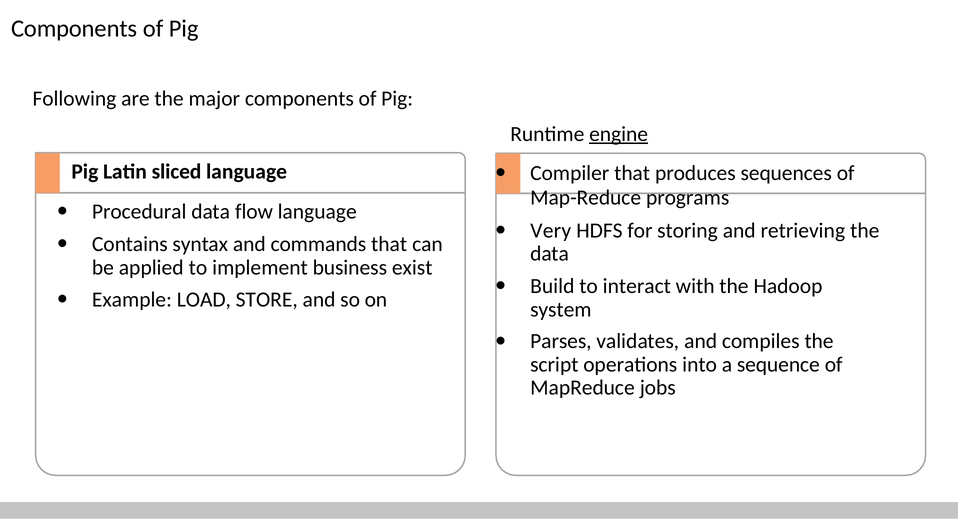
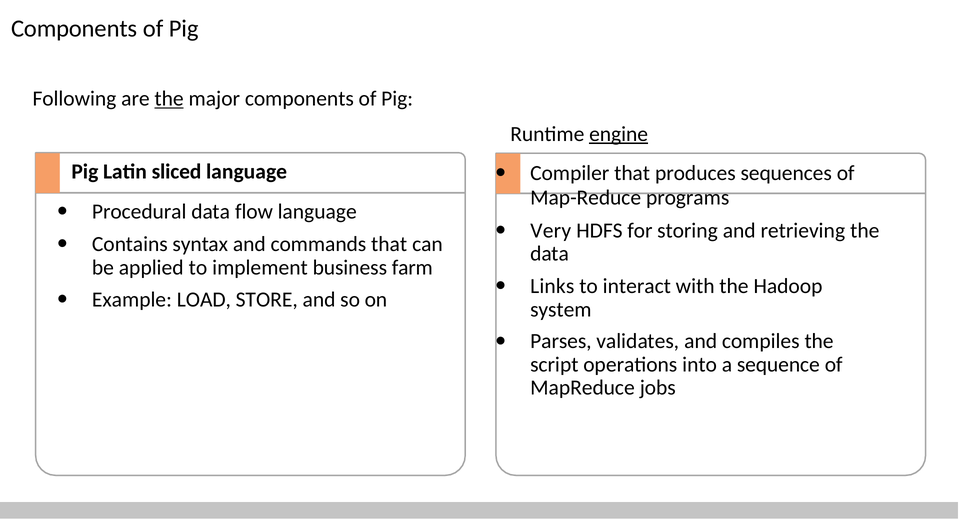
the underline: none -> present (169, 99)
exist: exist -> farm (412, 268)
Build: Build -> Links (552, 286)
